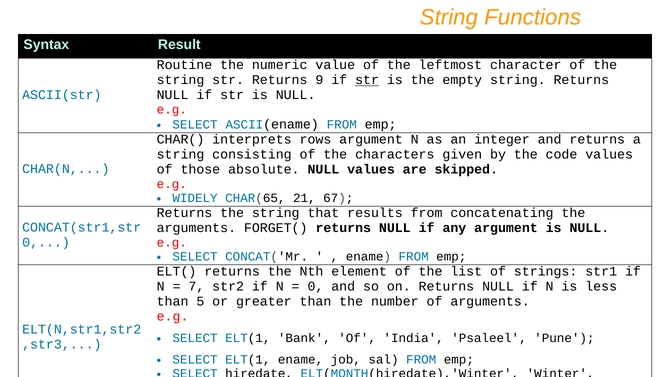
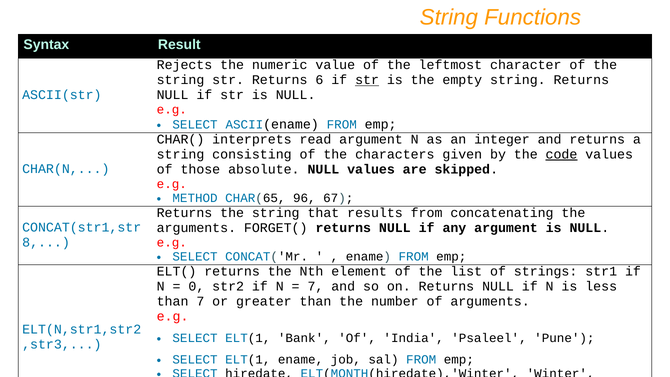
Routine: Routine -> Rejects (184, 65)
9: 9 -> 6 (319, 80)
rows: rows -> read (315, 139)
code underline: none -> present (561, 154)
WIDELY: WIDELY -> METHOD (195, 198)
21: 21 -> 96 (304, 198)
0: 0 -> 8 (46, 242)
7: 7 -> 0 (196, 286)
0: 0 -> 7 (315, 286)
than 5: 5 -> 7 (200, 301)
